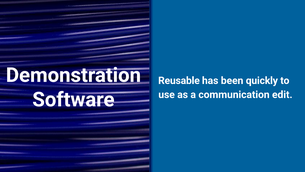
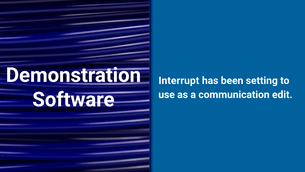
Reusable: Reusable -> Interrupt (179, 80)
quickly: quickly -> setting (262, 80)
